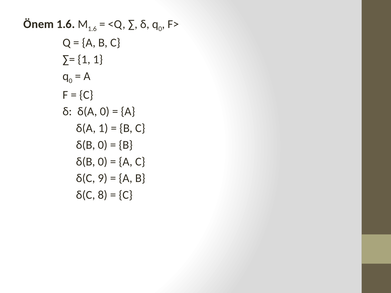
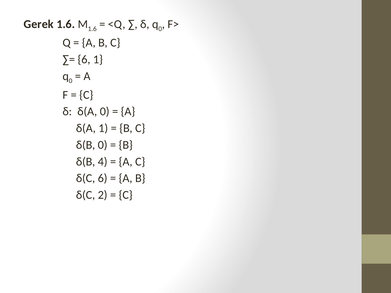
Önem: Önem -> Gerek (39, 24)
1: 1 -> 6 (84, 60)
0: 0 -> 4 (103, 162)
δ(C 9: 9 -> 6 (103, 178)
8: 8 -> 2 (103, 195)
